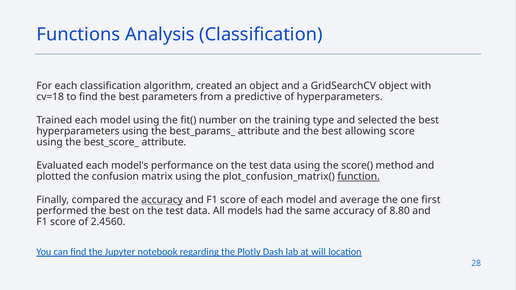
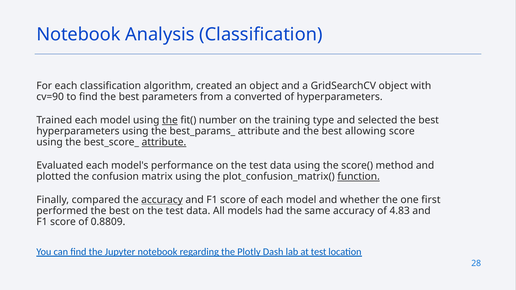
Functions: Functions -> Notebook (79, 34)
cv=18: cv=18 -> cv=90 (50, 97)
predictive: predictive -> converted (258, 97)
the underline: none -> present (170, 120)
attribute underline: none -> present (164, 142)
average: average -> whether (360, 200)
8.80: 8.80 -> 4.83 (400, 211)
2.4560: 2.4560 -> 0.8809 (108, 222)
at will: will -> test (319, 252)
